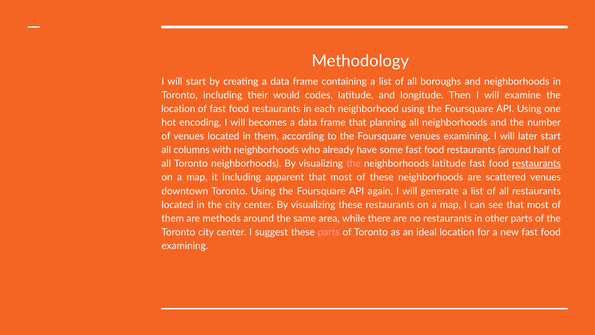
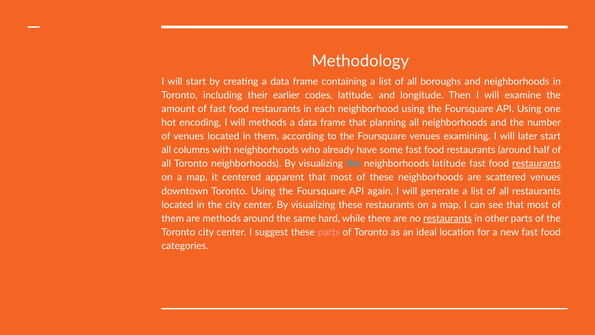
would: would -> earlier (286, 95)
location: location -> amount (178, 109)
will becomes: becomes -> methods (268, 122)
the colour: pink -> light blue (354, 164)
it including: including -> centered (242, 177)
area: area -> hard (329, 218)
restaurants underline: none -> present (448, 218)
examining: examining -> categories (185, 246)
